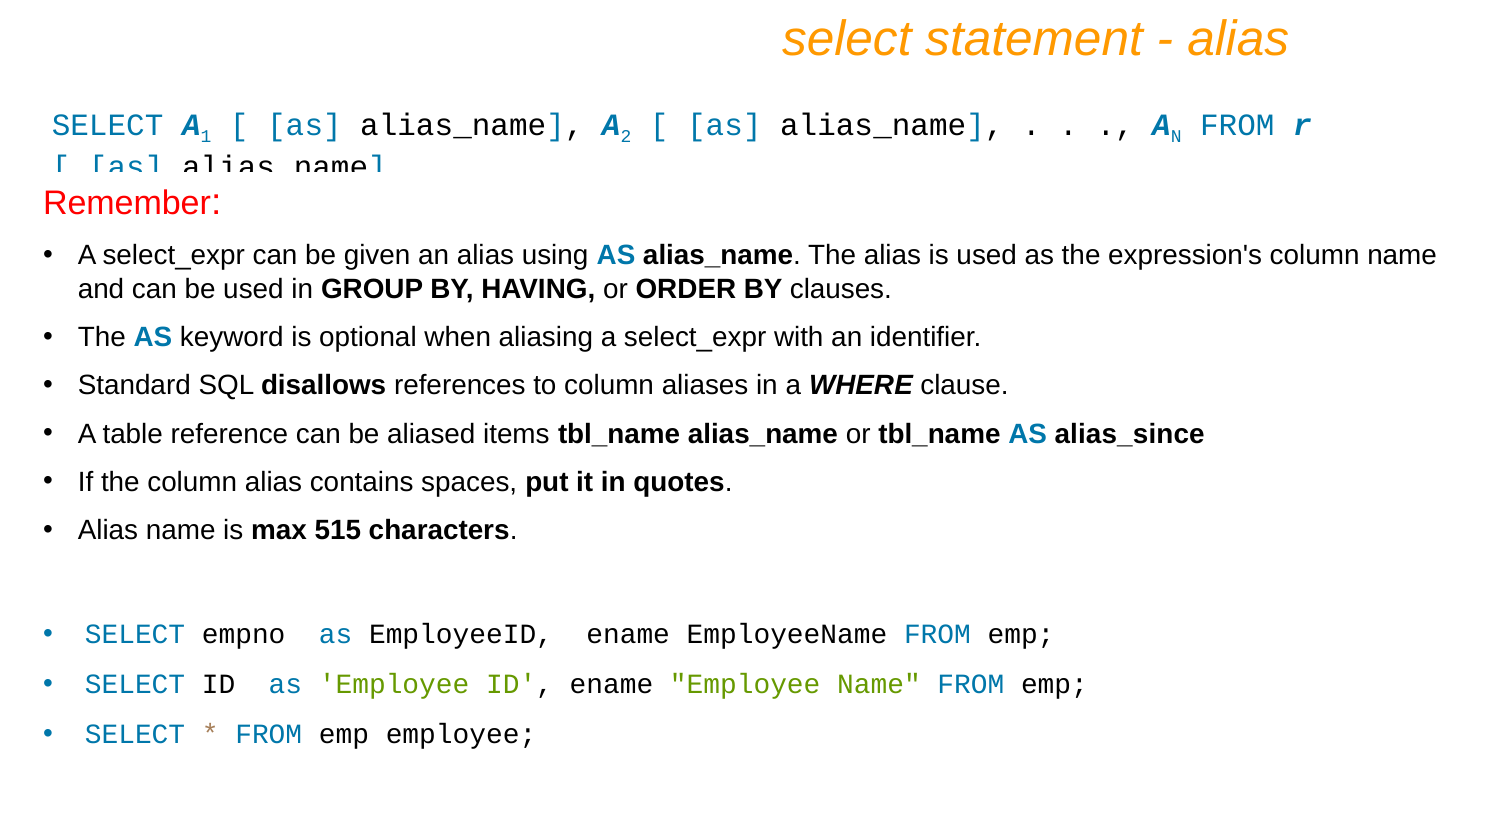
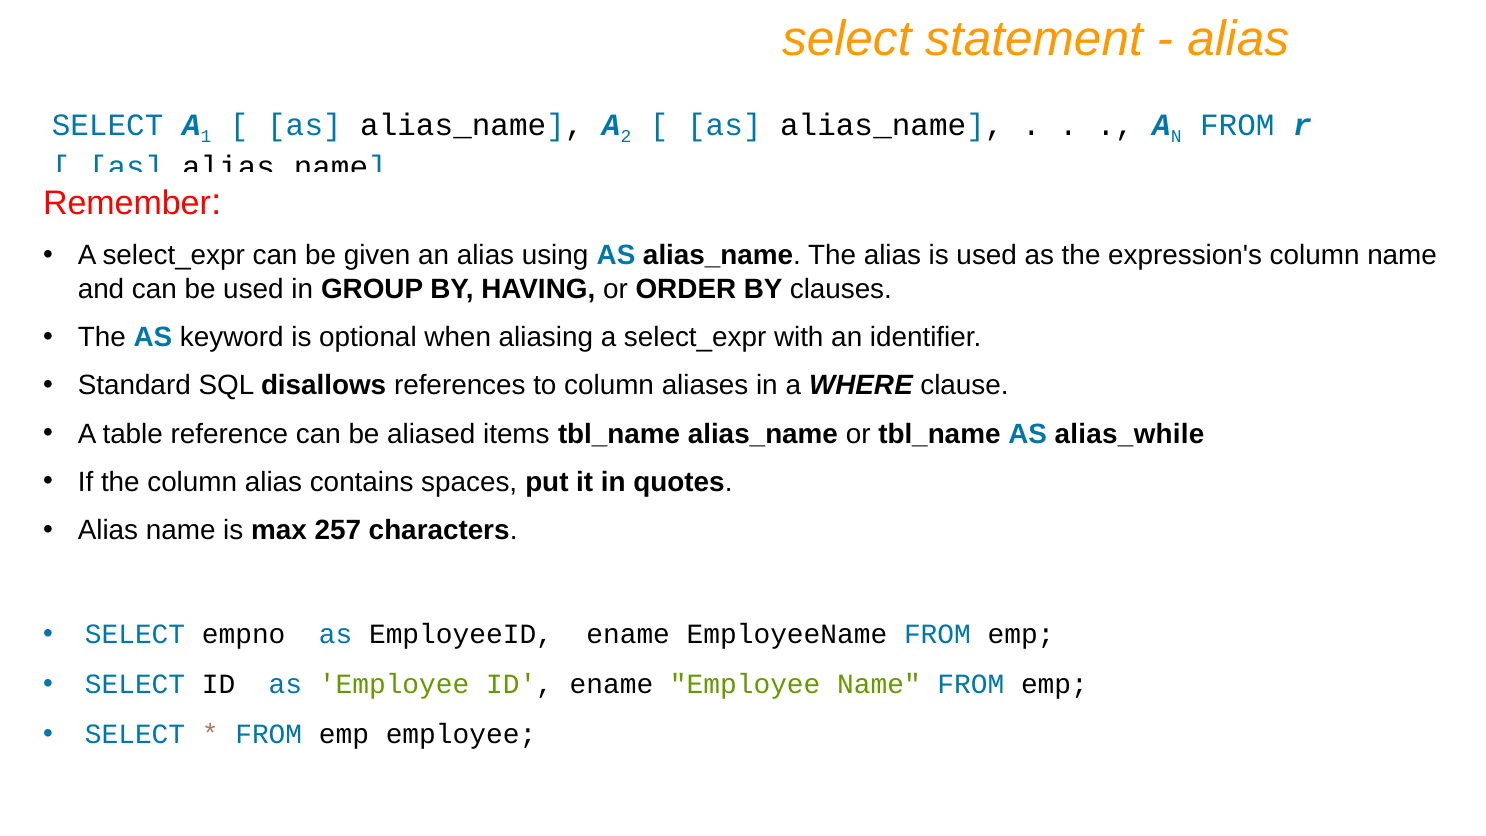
alias_since: alias_since -> alias_while (1130, 434)
515: 515 -> 257 (338, 530)
